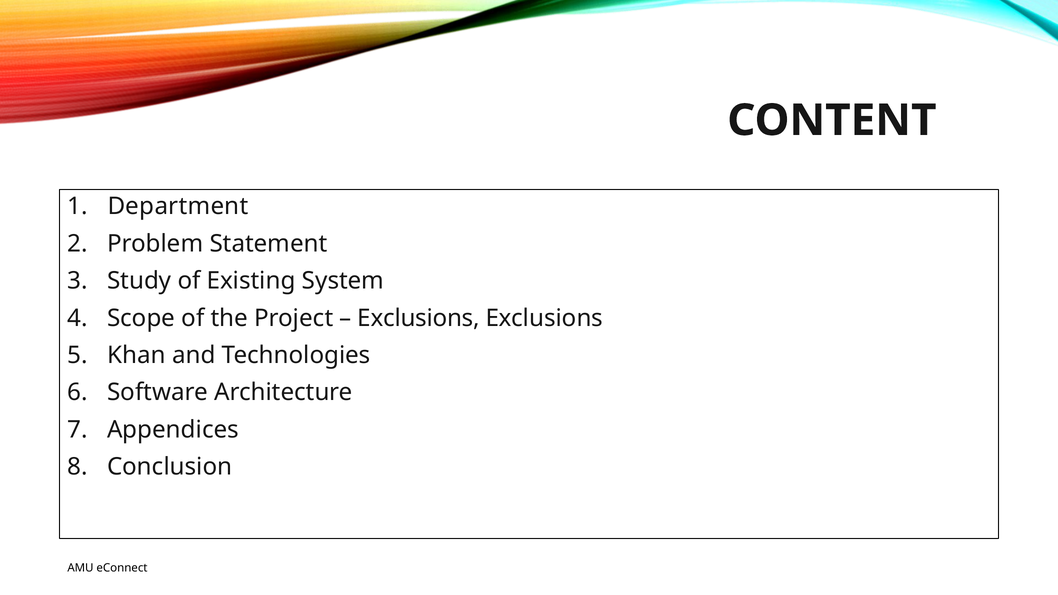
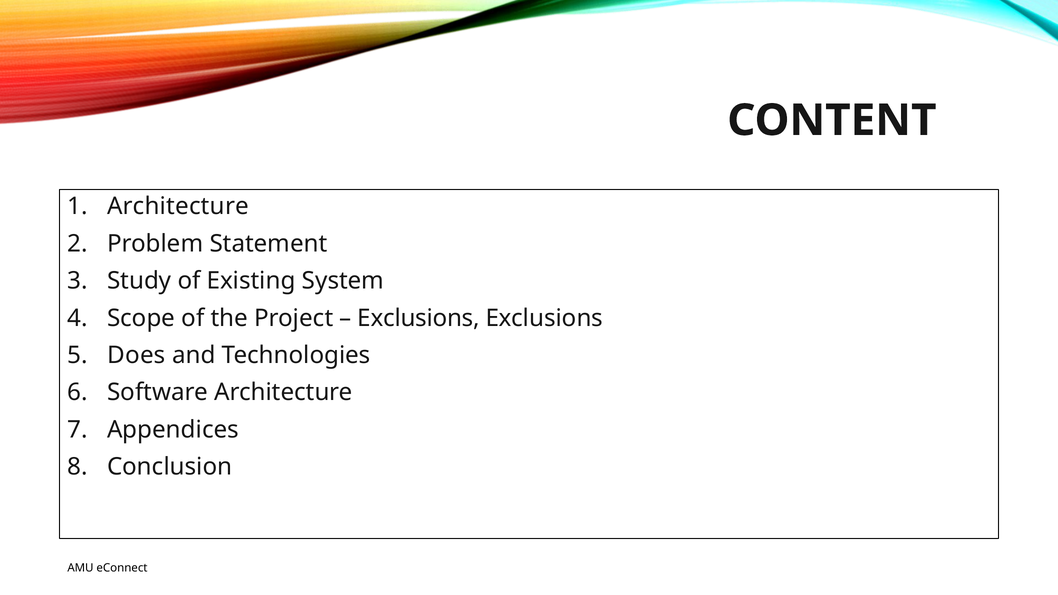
Department: Department -> Architecture (178, 206)
Khan: Khan -> Does (136, 355)
